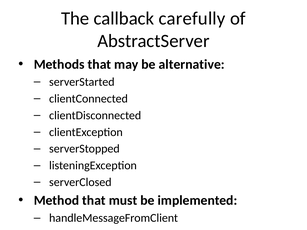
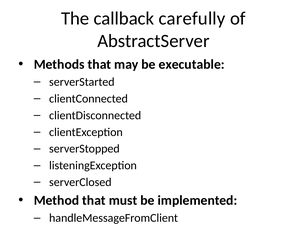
alternative: alternative -> executable (192, 64)
